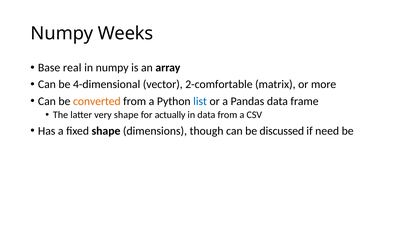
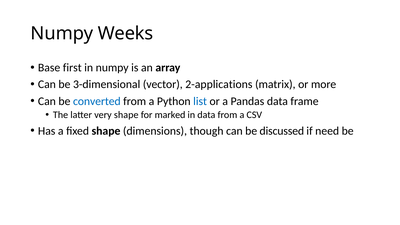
real: real -> first (72, 68)
4-dimensional: 4-dimensional -> 3-dimensional (107, 84)
2-comfortable: 2-comfortable -> 2-applications (219, 84)
converted colour: orange -> blue (97, 101)
actually: actually -> marked (170, 115)
